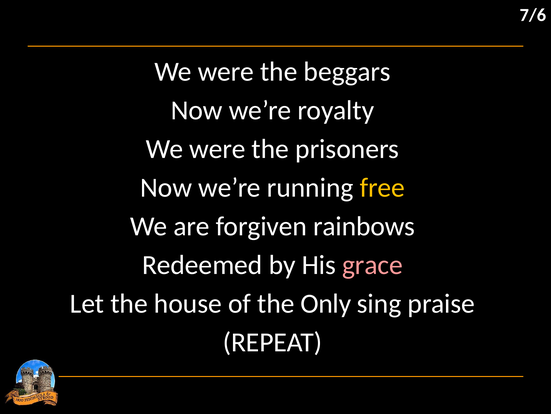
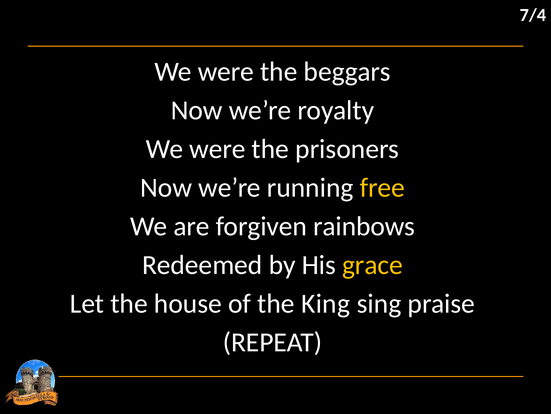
7/6: 7/6 -> 7/4 (533, 15)
grace colour: pink -> yellow (372, 264)
Only: Only -> King (326, 303)
